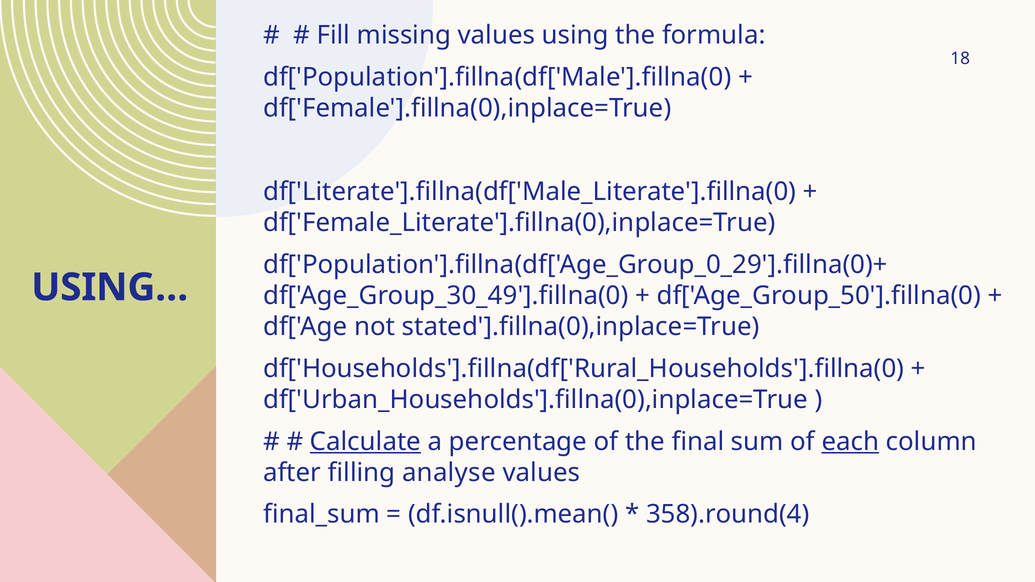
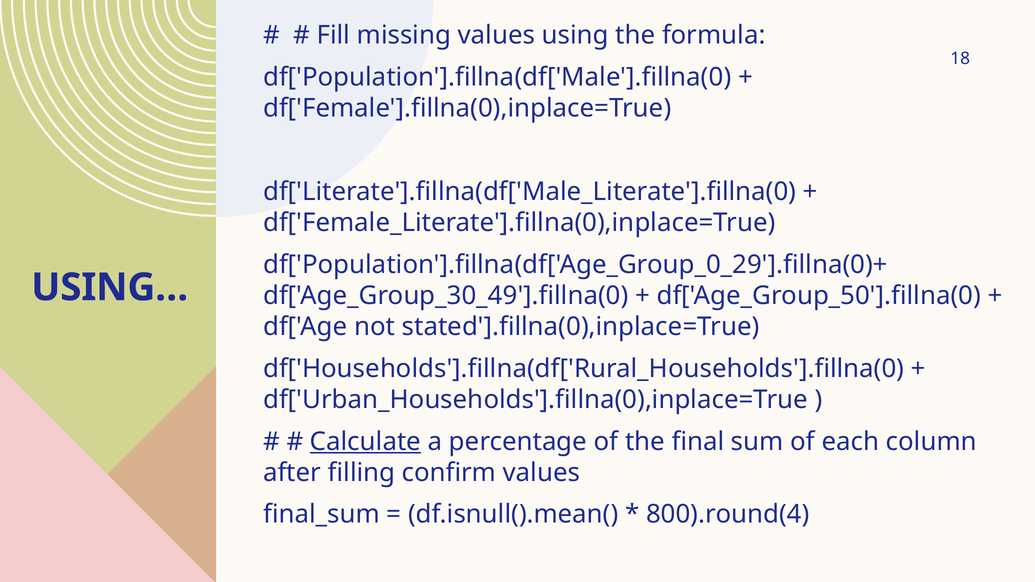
each underline: present -> none (850, 442)
analyse: analyse -> confirm (449, 473)
358).round(4: 358).round(4 -> 800).round(4 (728, 515)
